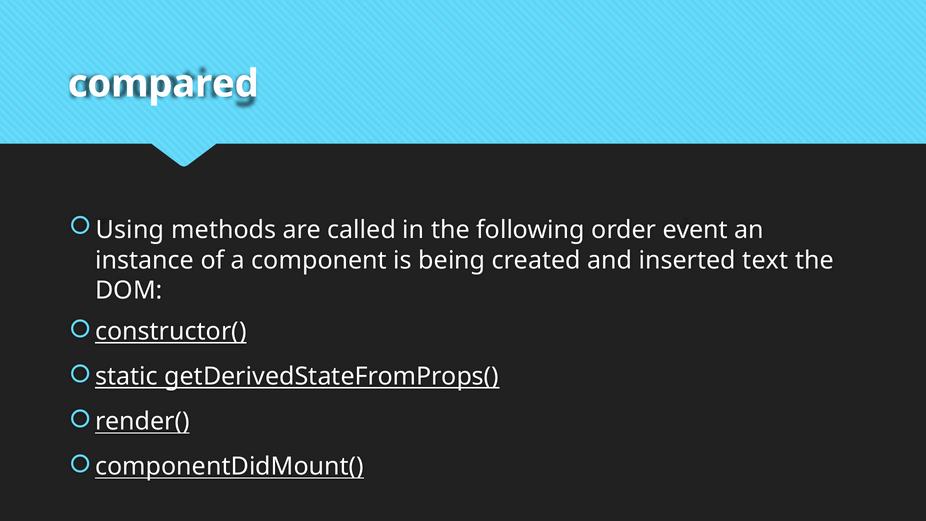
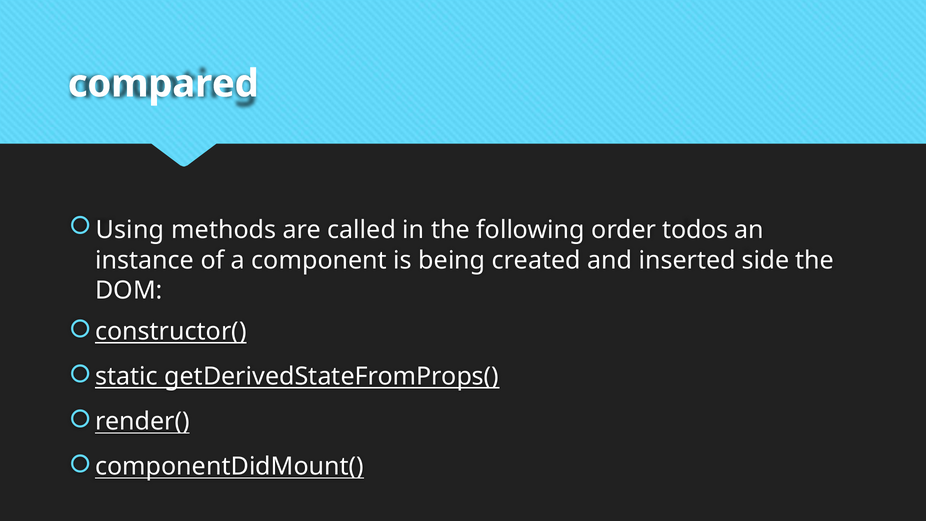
event: event -> todos (695, 230)
text: text -> side (766, 260)
